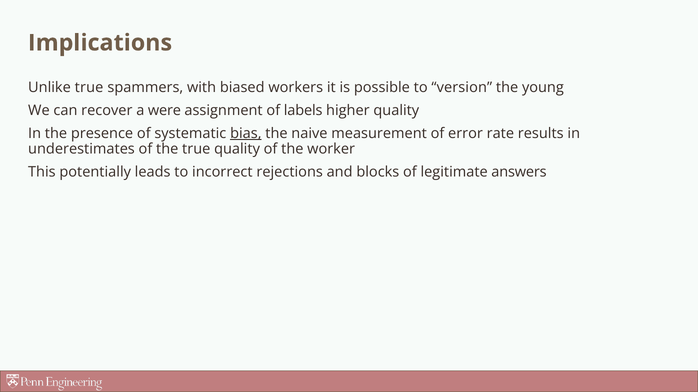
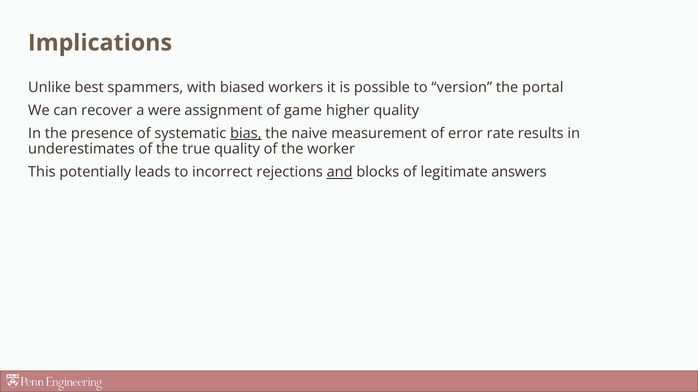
Unlike true: true -> best (89, 88)
young: young -> portal (543, 88)
labels: labels -> game (303, 111)
and underline: none -> present (340, 172)
